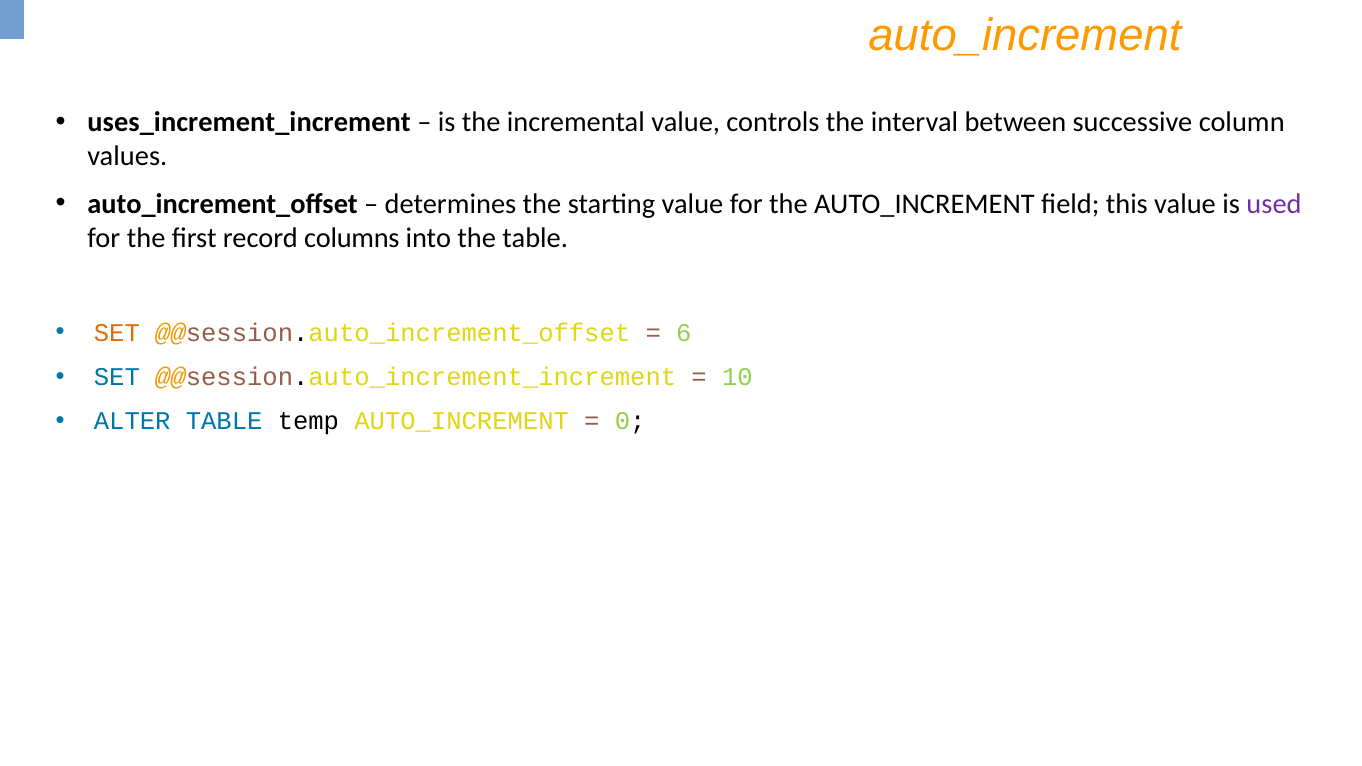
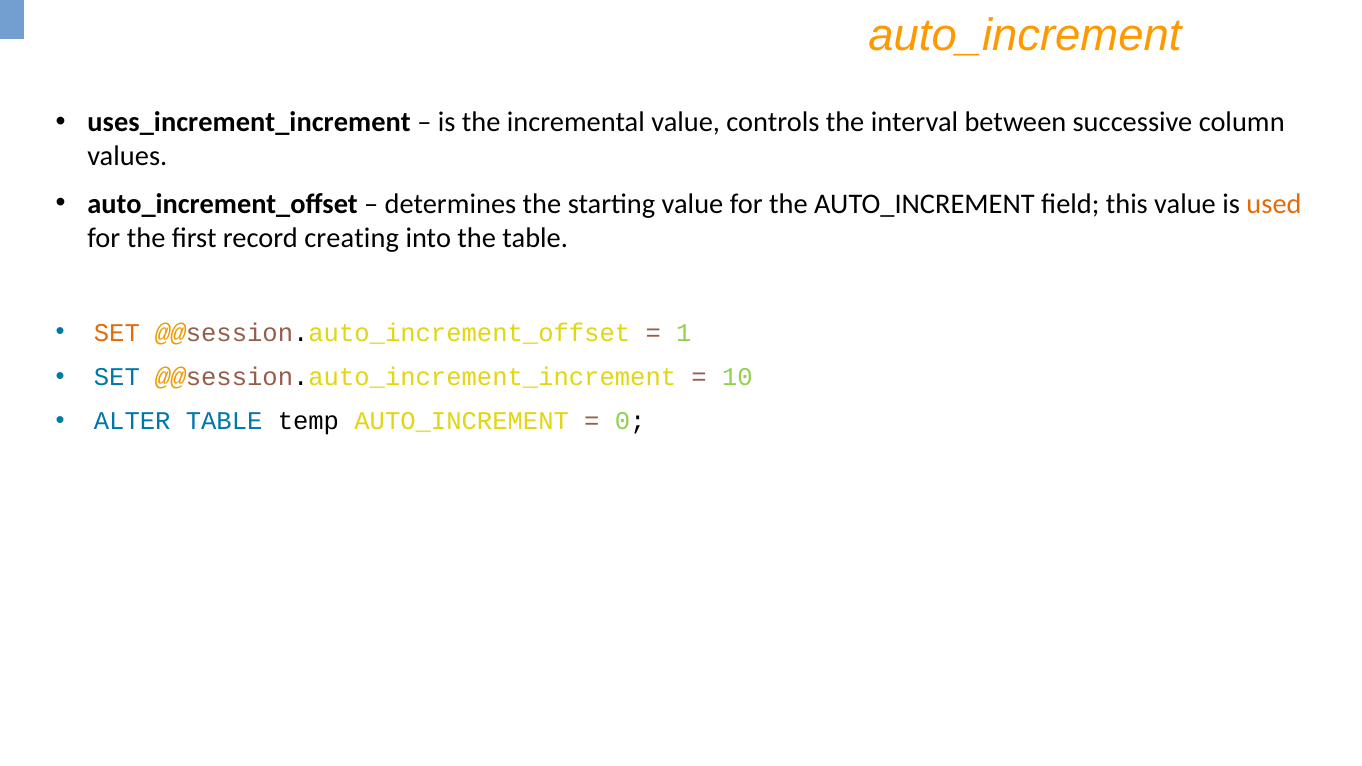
used colour: purple -> orange (1274, 204)
columns: columns -> creating (352, 238)
6: 6 -> 1 (684, 333)
